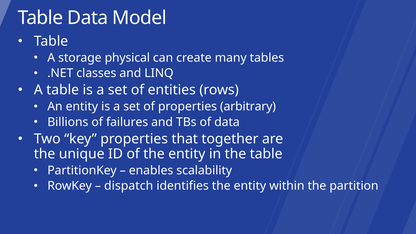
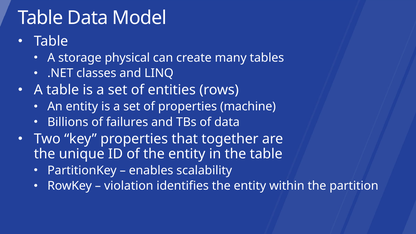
arbitrary: arbitrary -> machine (248, 107)
dispatch: dispatch -> violation (129, 186)
